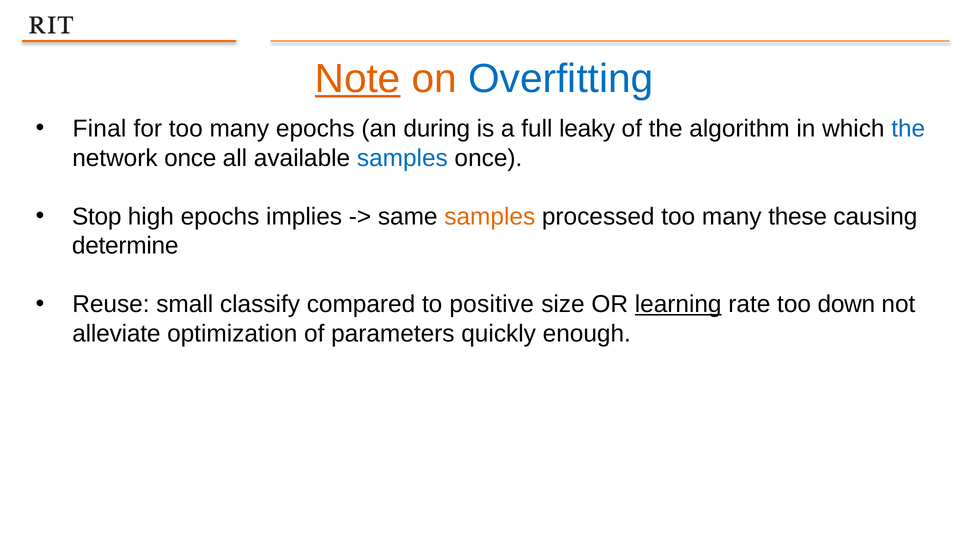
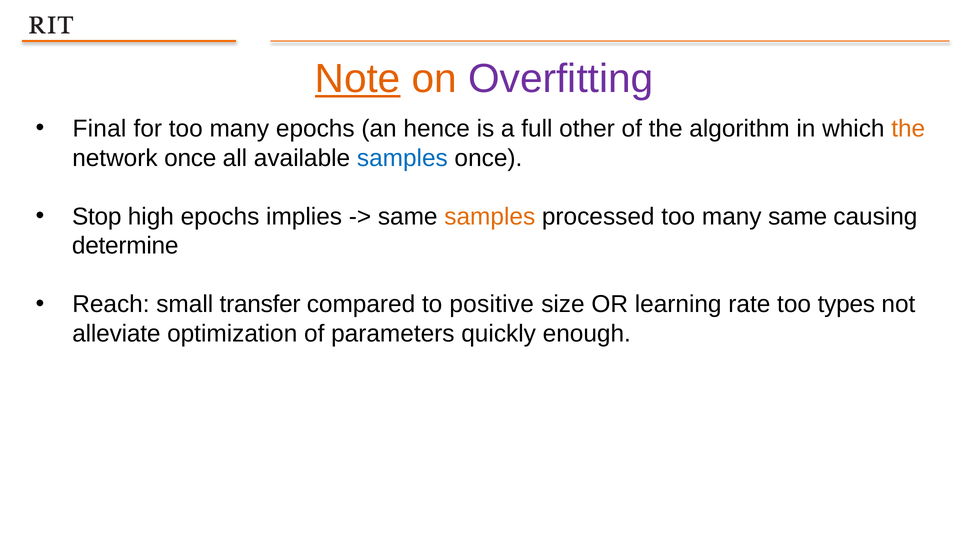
Overfitting colour: blue -> purple (561, 79)
during: during -> hence (437, 129)
leaky: leaky -> other (587, 129)
the colour: blue -> orange (908, 129)
many these: these -> same (798, 217)
Reuse: Reuse -> Reach (111, 304)
classify: classify -> transfer (260, 304)
learning underline: present -> none (678, 304)
down: down -> types (846, 304)
